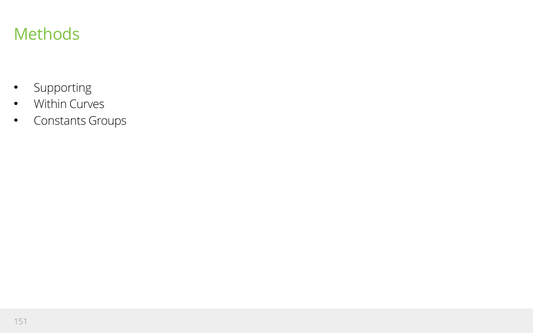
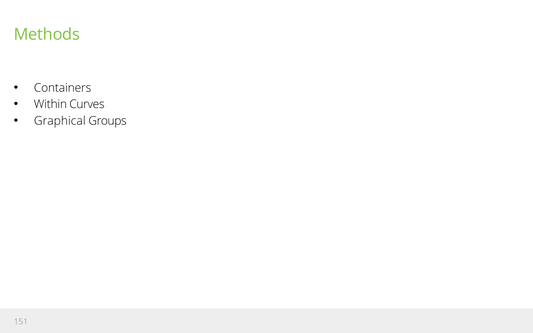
Supporting: Supporting -> Containers (63, 88)
Constants: Constants -> Graphical (60, 121)
